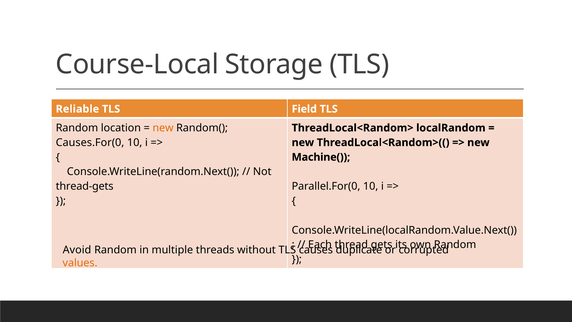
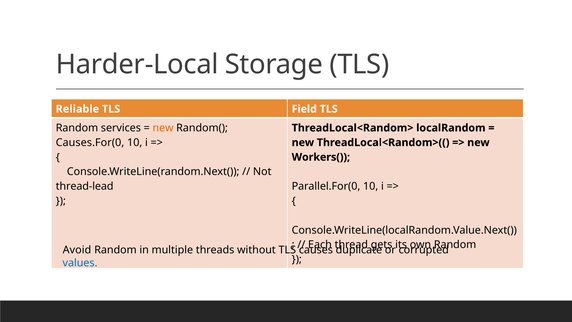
Course-Local: Course-Local -> Harder-Local (137, 64)
location: location -> services (121, 128)
Machine(: Machine( -> Workers( (321, 157)
thread-gets: thread-gets -> thread-lead (85, 186)
values colour: orange -> blue (80, 263)
